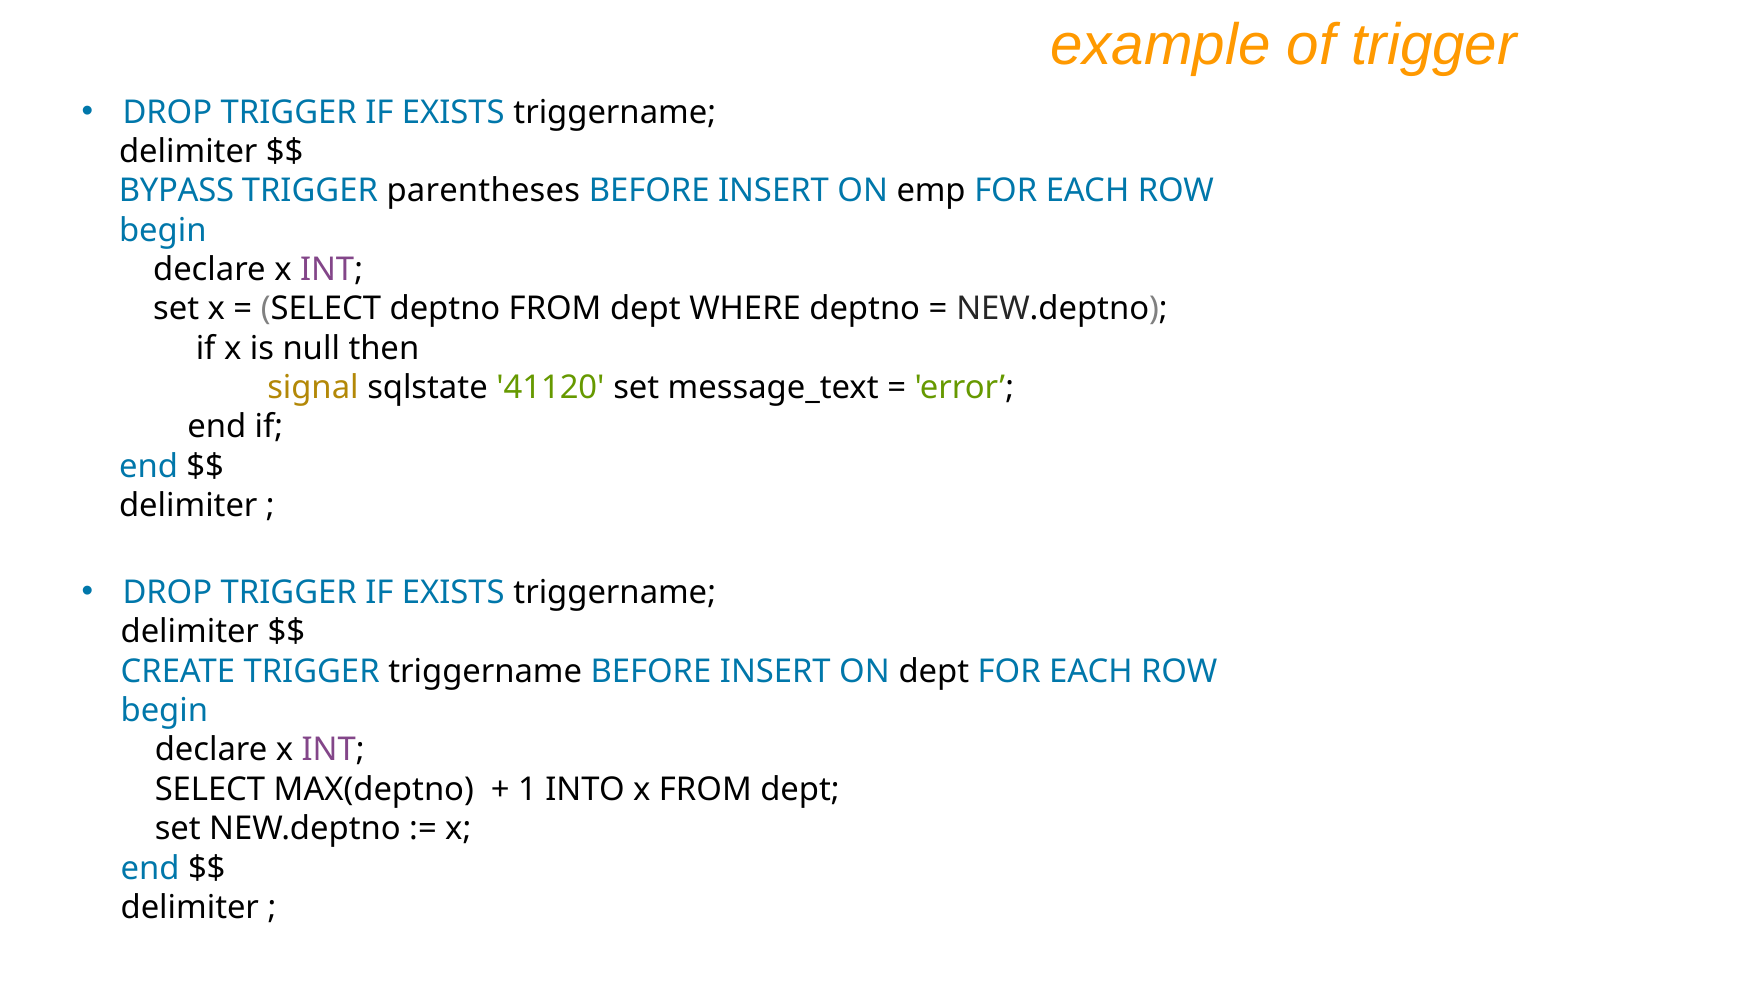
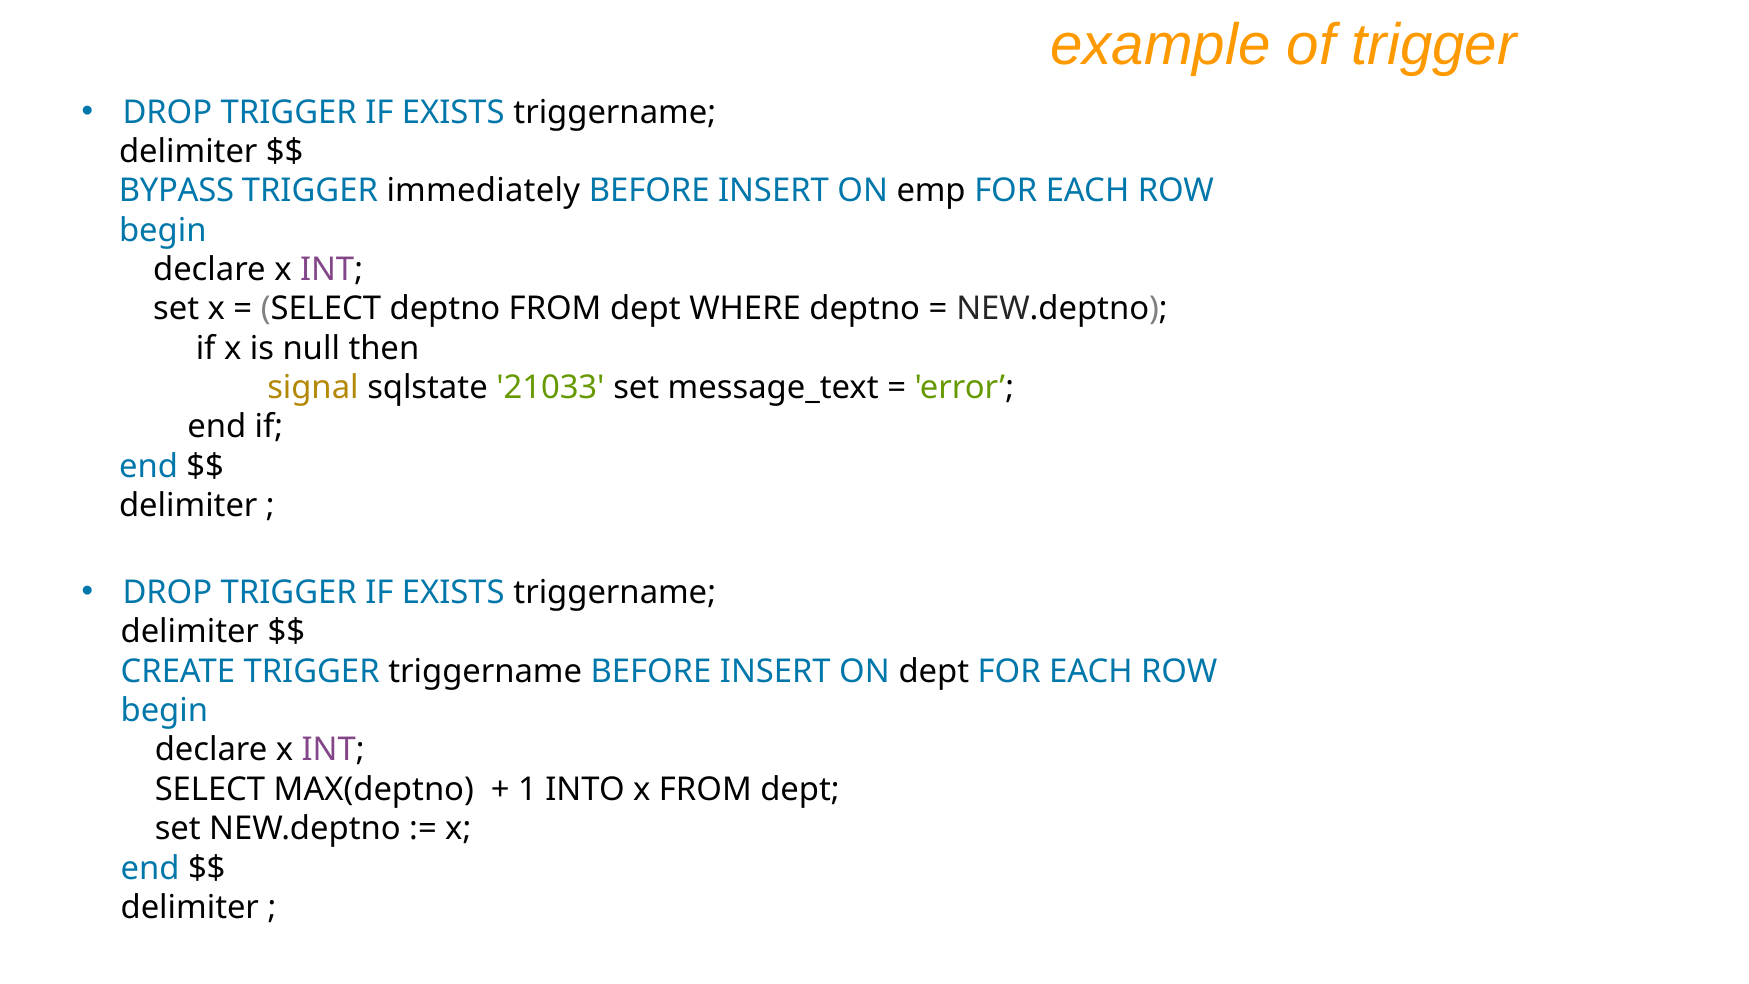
parentheses: parentheses -> immediately (483, 191)
41120: 41120 -> 21033 (550, 388)
